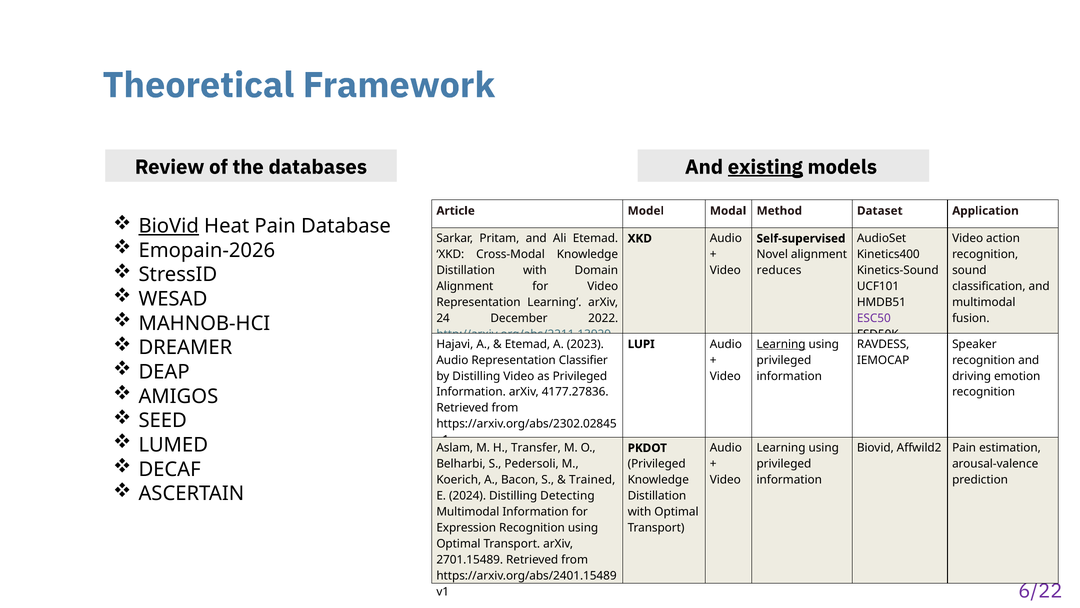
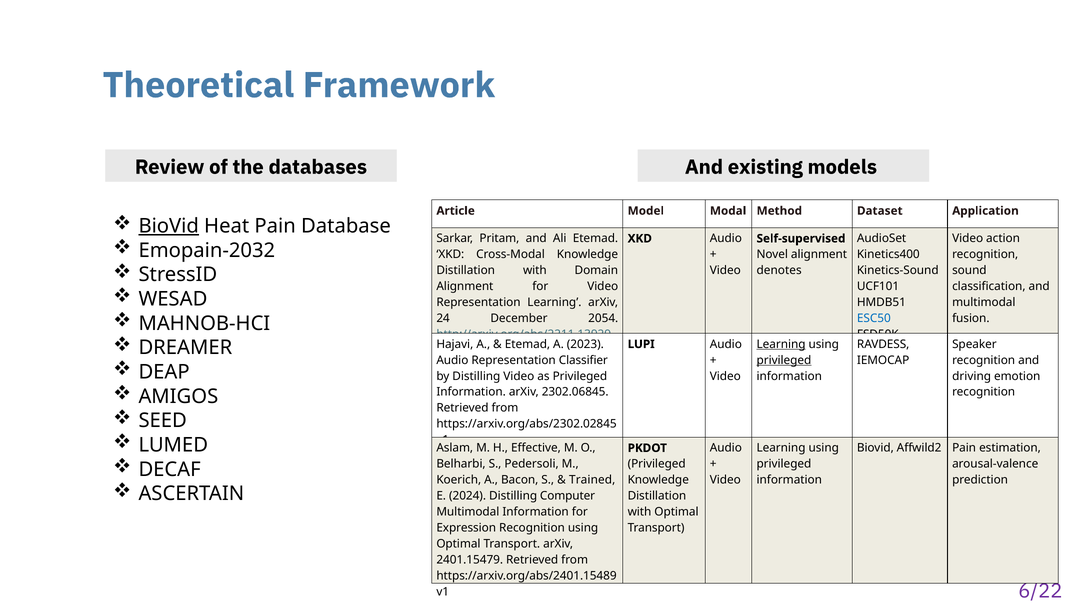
existing underline: present -> none (765, 167)
Emopain-2026: Emopain-2026 -> Emopain-2032 (207, 250)
reduces: reduces -> denotes (779, 270)
2022: 2022 -> 2054 (603, 318)
ESC50 colour: purple -> blue (874, 318)
privileged underline: none -> present (784, 360)
4177.27836: 4177.27836 -> 2302.06845 (575, 392)
Transfer: Transfer -> Effective (536, 448)
Detecting: Detecting -> Computer (568, 496)
2701.15489: 2701.15489 -> 2401.15479 (470, 559)
